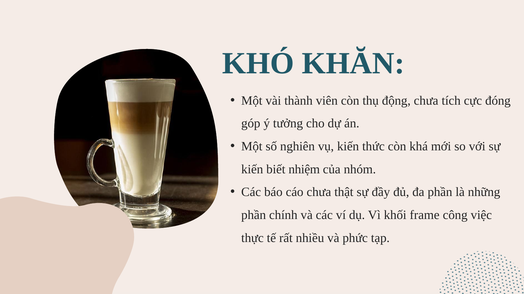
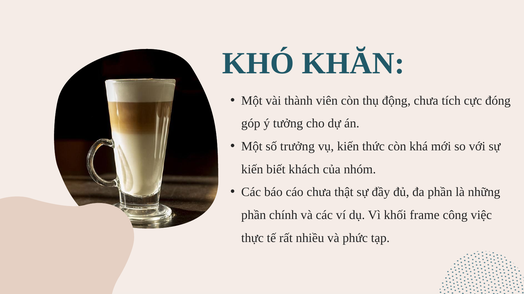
nghiên: nghiên -> trưởng (297, 147)
nhiệm: nhiệm -> khách (304, 170)
